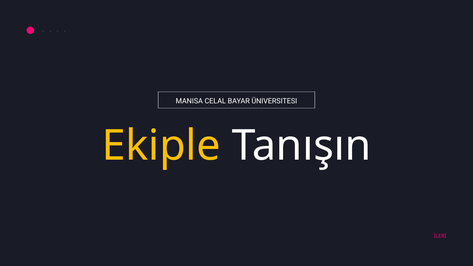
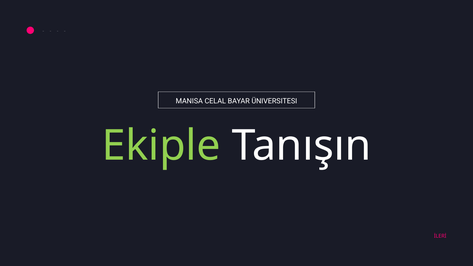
Ekiple colour: yellow -> light green (161, 146)
